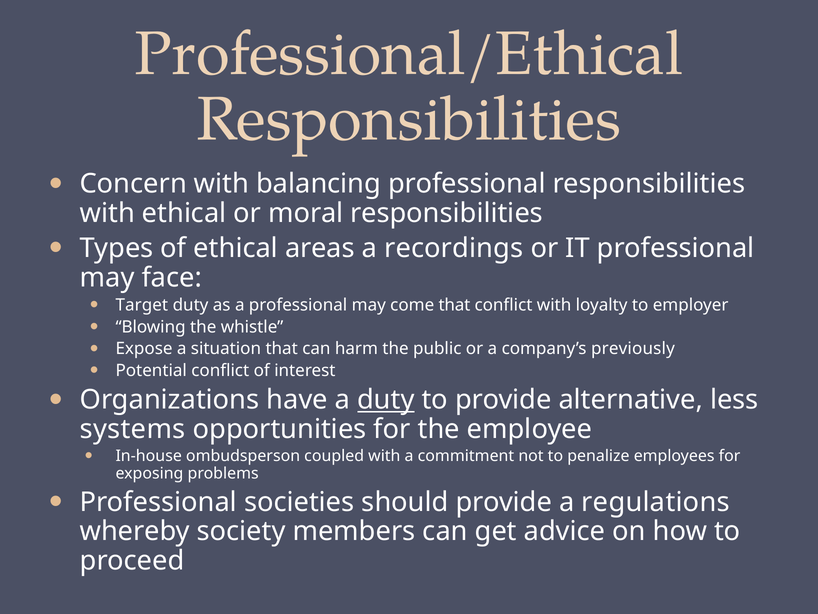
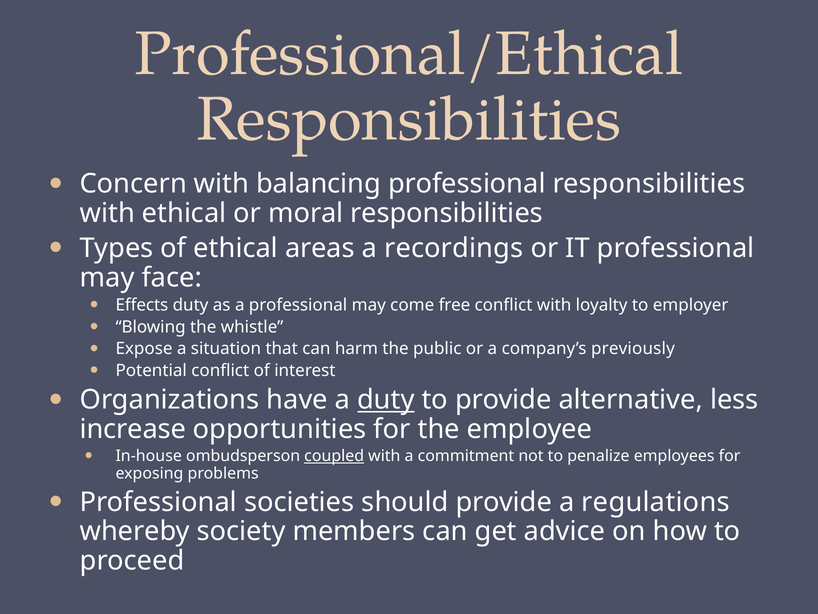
Target: Target -> Effects (142, 305)
come that: that -> free (454, 305)
systems: systems -> increase (133, 429)
coupled underline: none -> present (334, 456)
